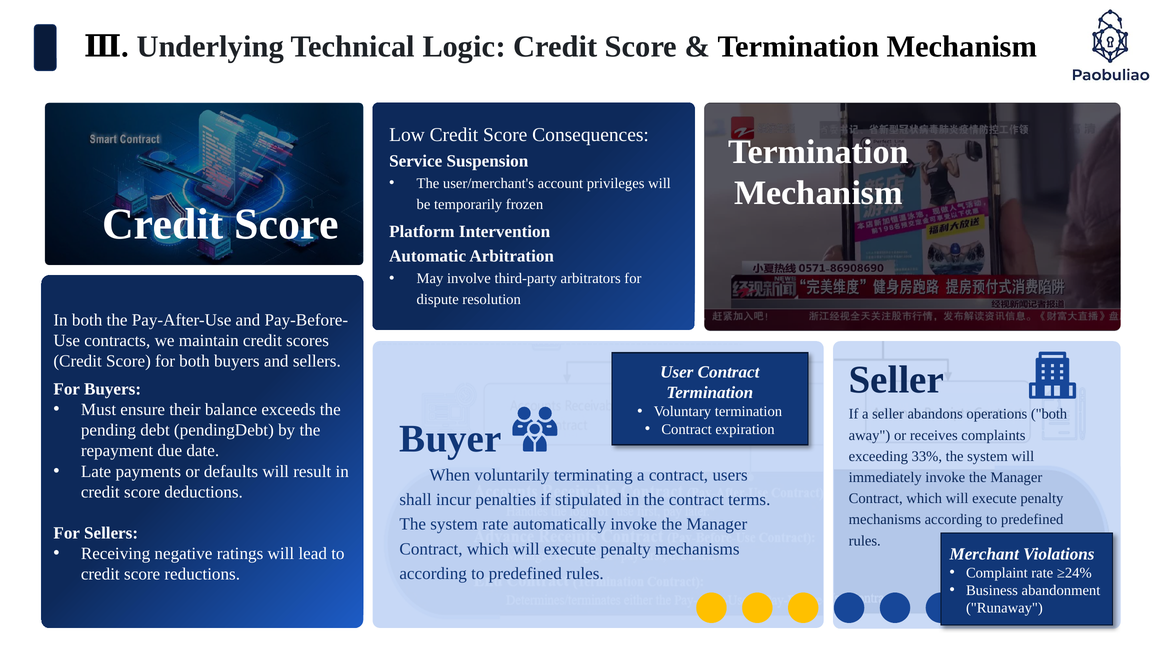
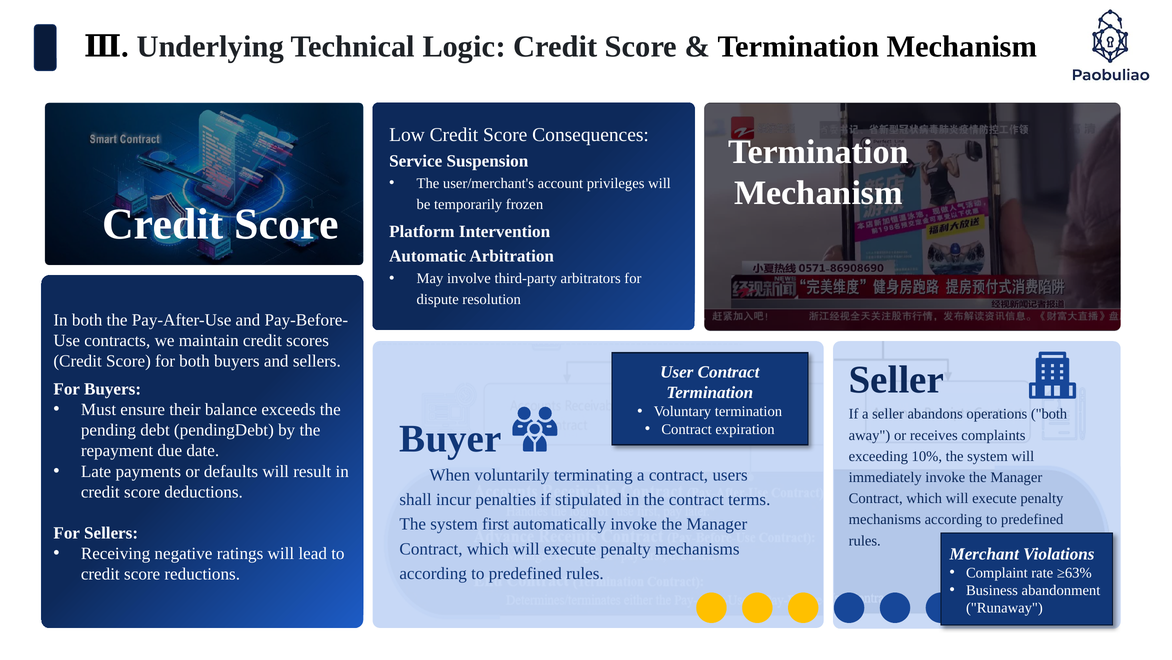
33%: 33% -> 10% (927, 456)
system rate: rate -> first (496, 524)
≥24%: ≥24% -> ≥63% (1074, 572)
